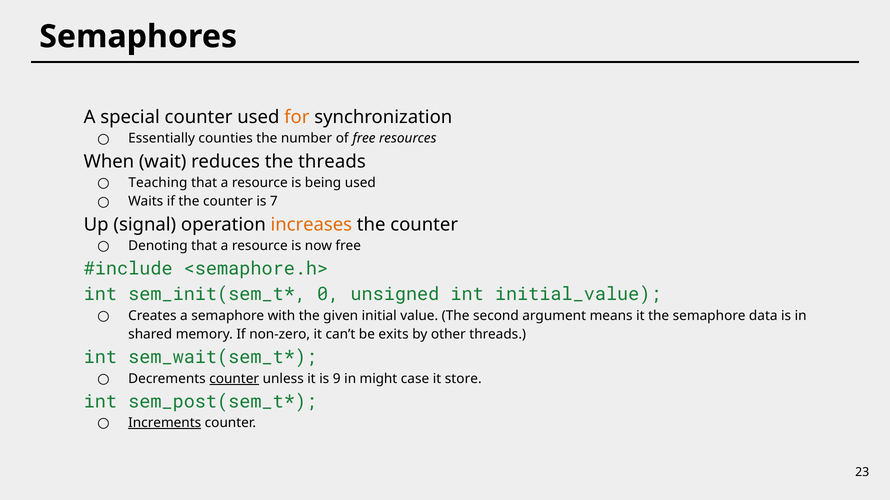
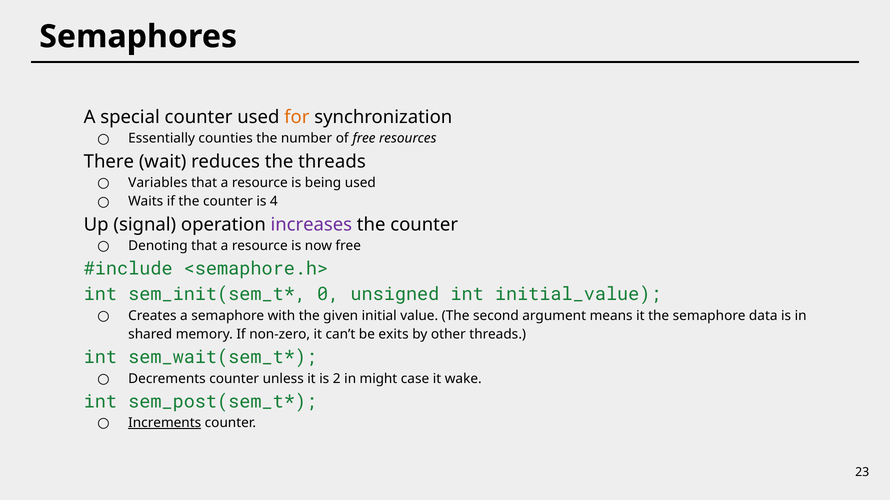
When: When -> There (109, 162)
Teaching: Teaching -> Variables (158, 183)
7: 7 -> 4 (274, 202)
increases colour: orange -> purple (311, 225)
counter underline: present -> none (234, 379)
9: 9 -> 2 (337, 379)
store: store -> wake (463, 379)
